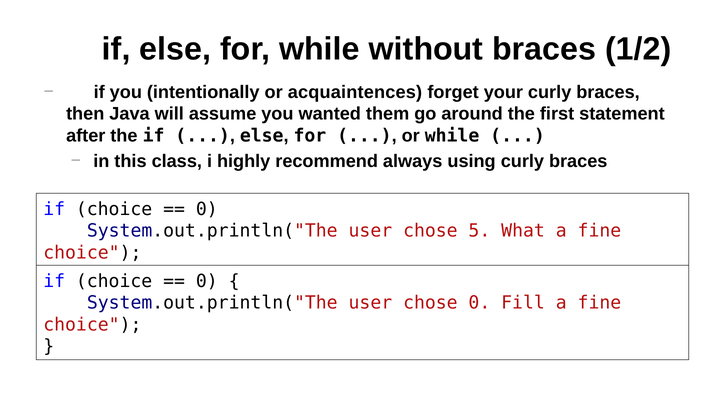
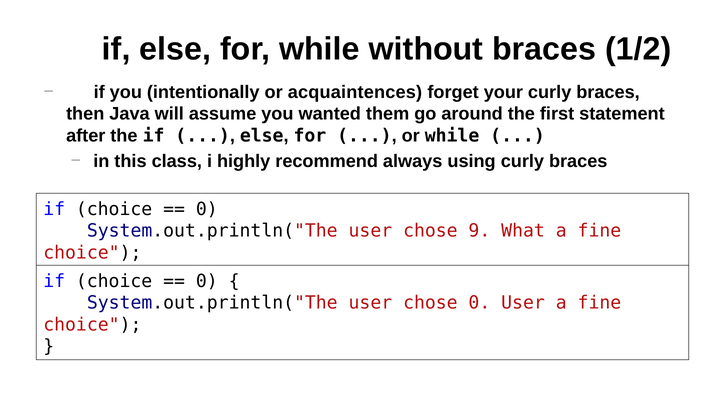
5: 5 -> 9 (479, 231)
0 Fill: Fill -> User (523, 303)
